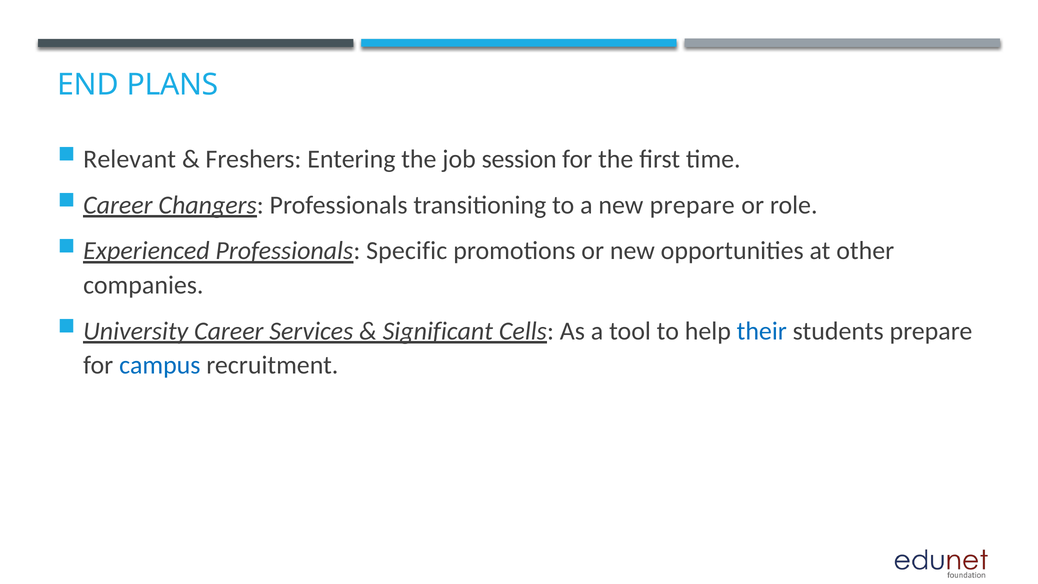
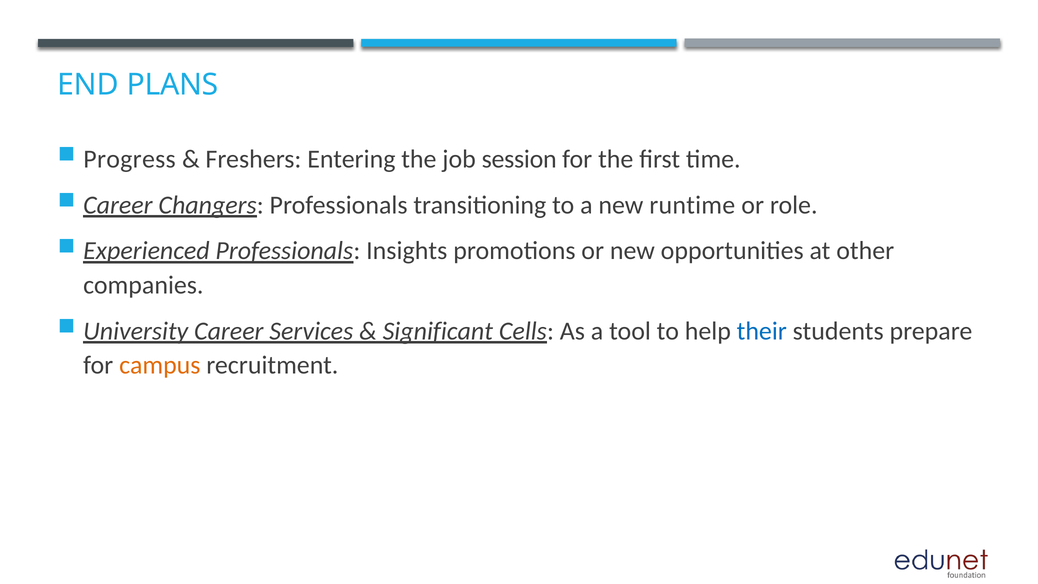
Relevant: Relevant -> Progress (130, 159)
new prepare: prepare -> runtime (692, 205)
Specific: Specific -> Insights (407, 251)
campus colour: blue -> orange (160, 365)
